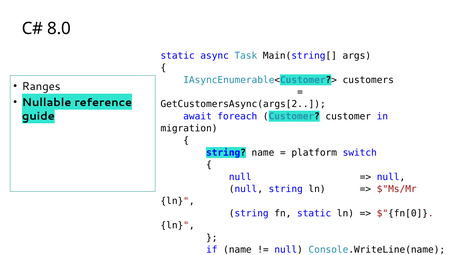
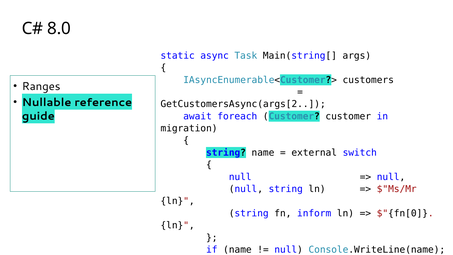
platform: platform -> external (314, 153)
fn static: static -> inform (314, 213)
